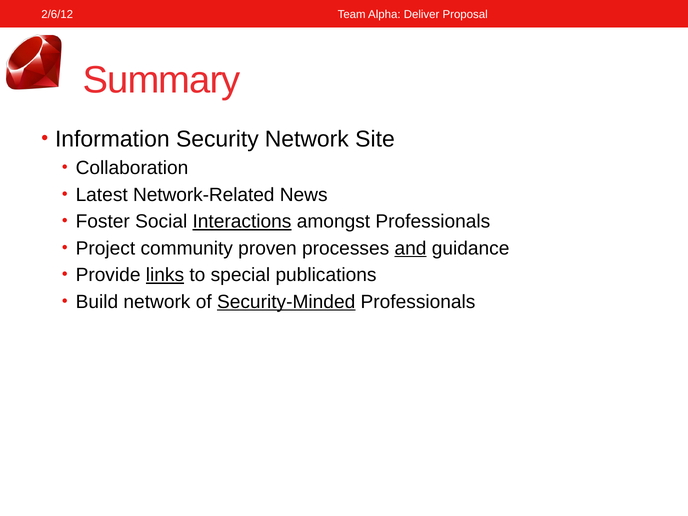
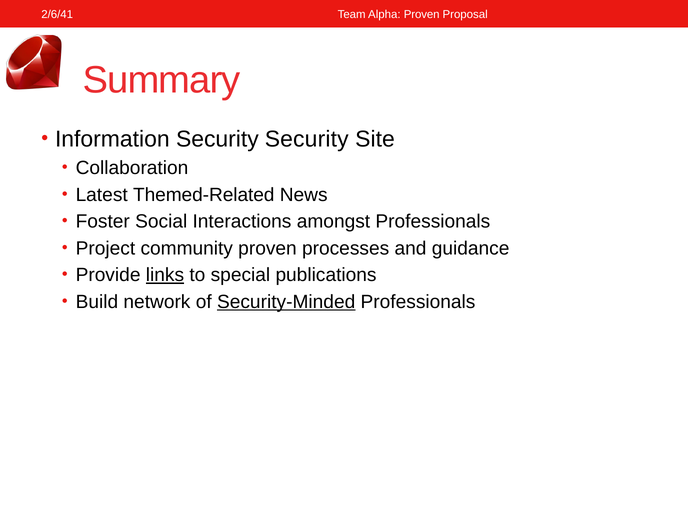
2/6/12: 2/6/12 -> 2/6/41 (57, 15)
Alpha Deliver: Deliver -> Proven (422, 15)
Security Network: Network -> Security (307, 139)
Network-Related: Network-Related -> Themed-Related (204, 195)
Interactions underline: present -> none (242, 222)
and underline: present -> none (411, 248)
